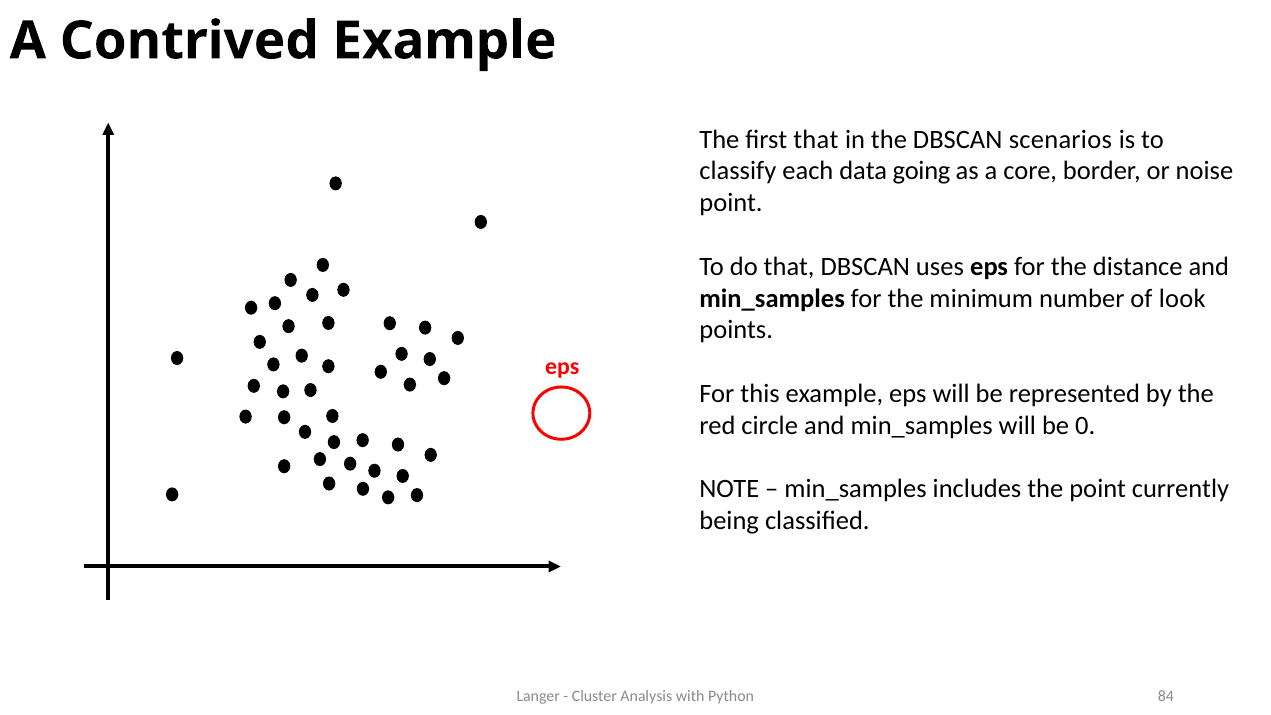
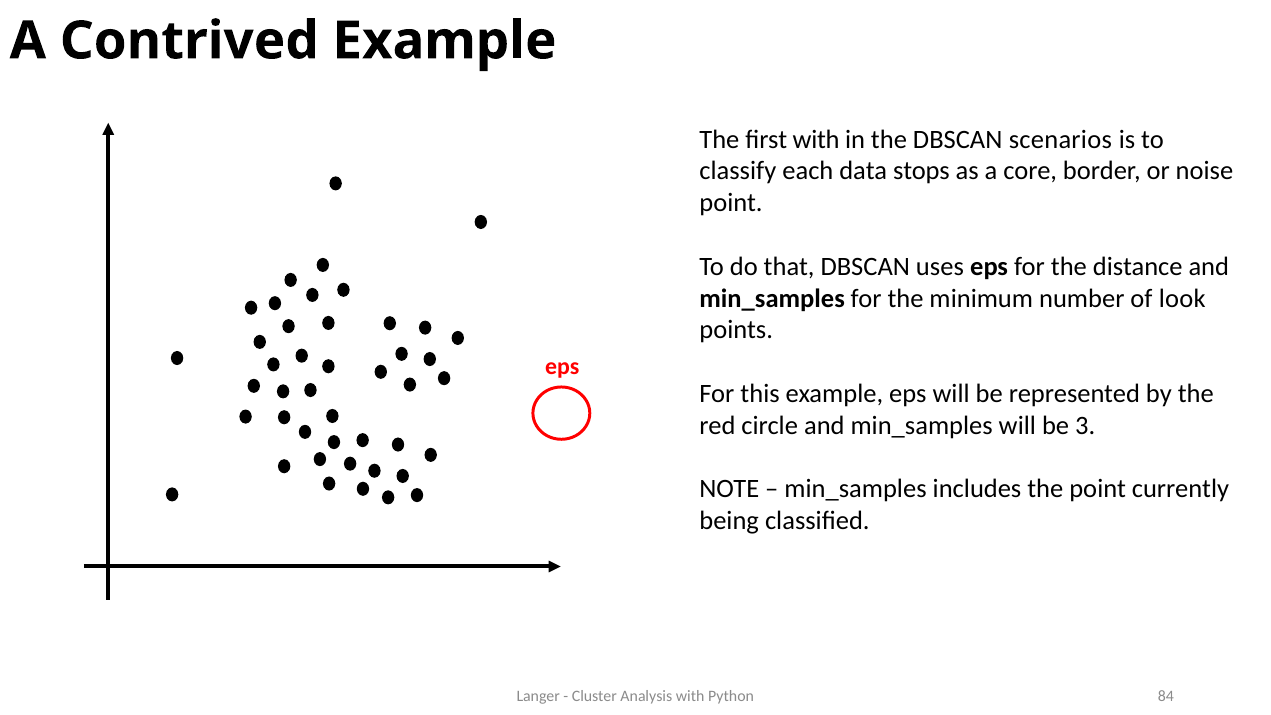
first that: that -> with (816, 139)
going: going -> stops (921, 171)
0: 0 -> 3 (1085, 425)
